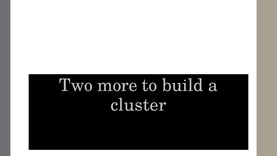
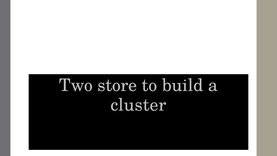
more: more -> store (117, 85)
